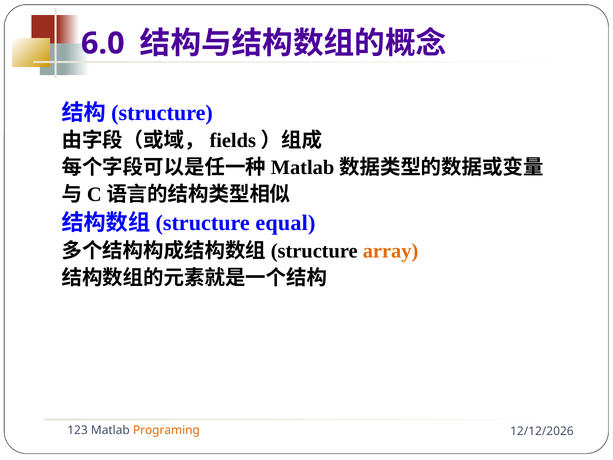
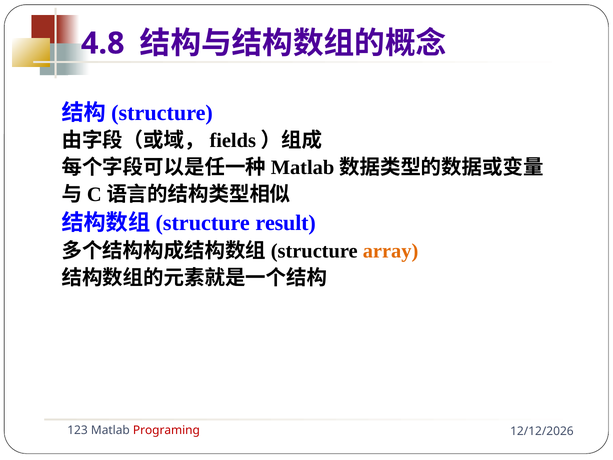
6.0: 6.0 -> 4.8 (103, 43)
equal: equal -> result (286, 223)
Programing colour: orange -> red (166, 430)
